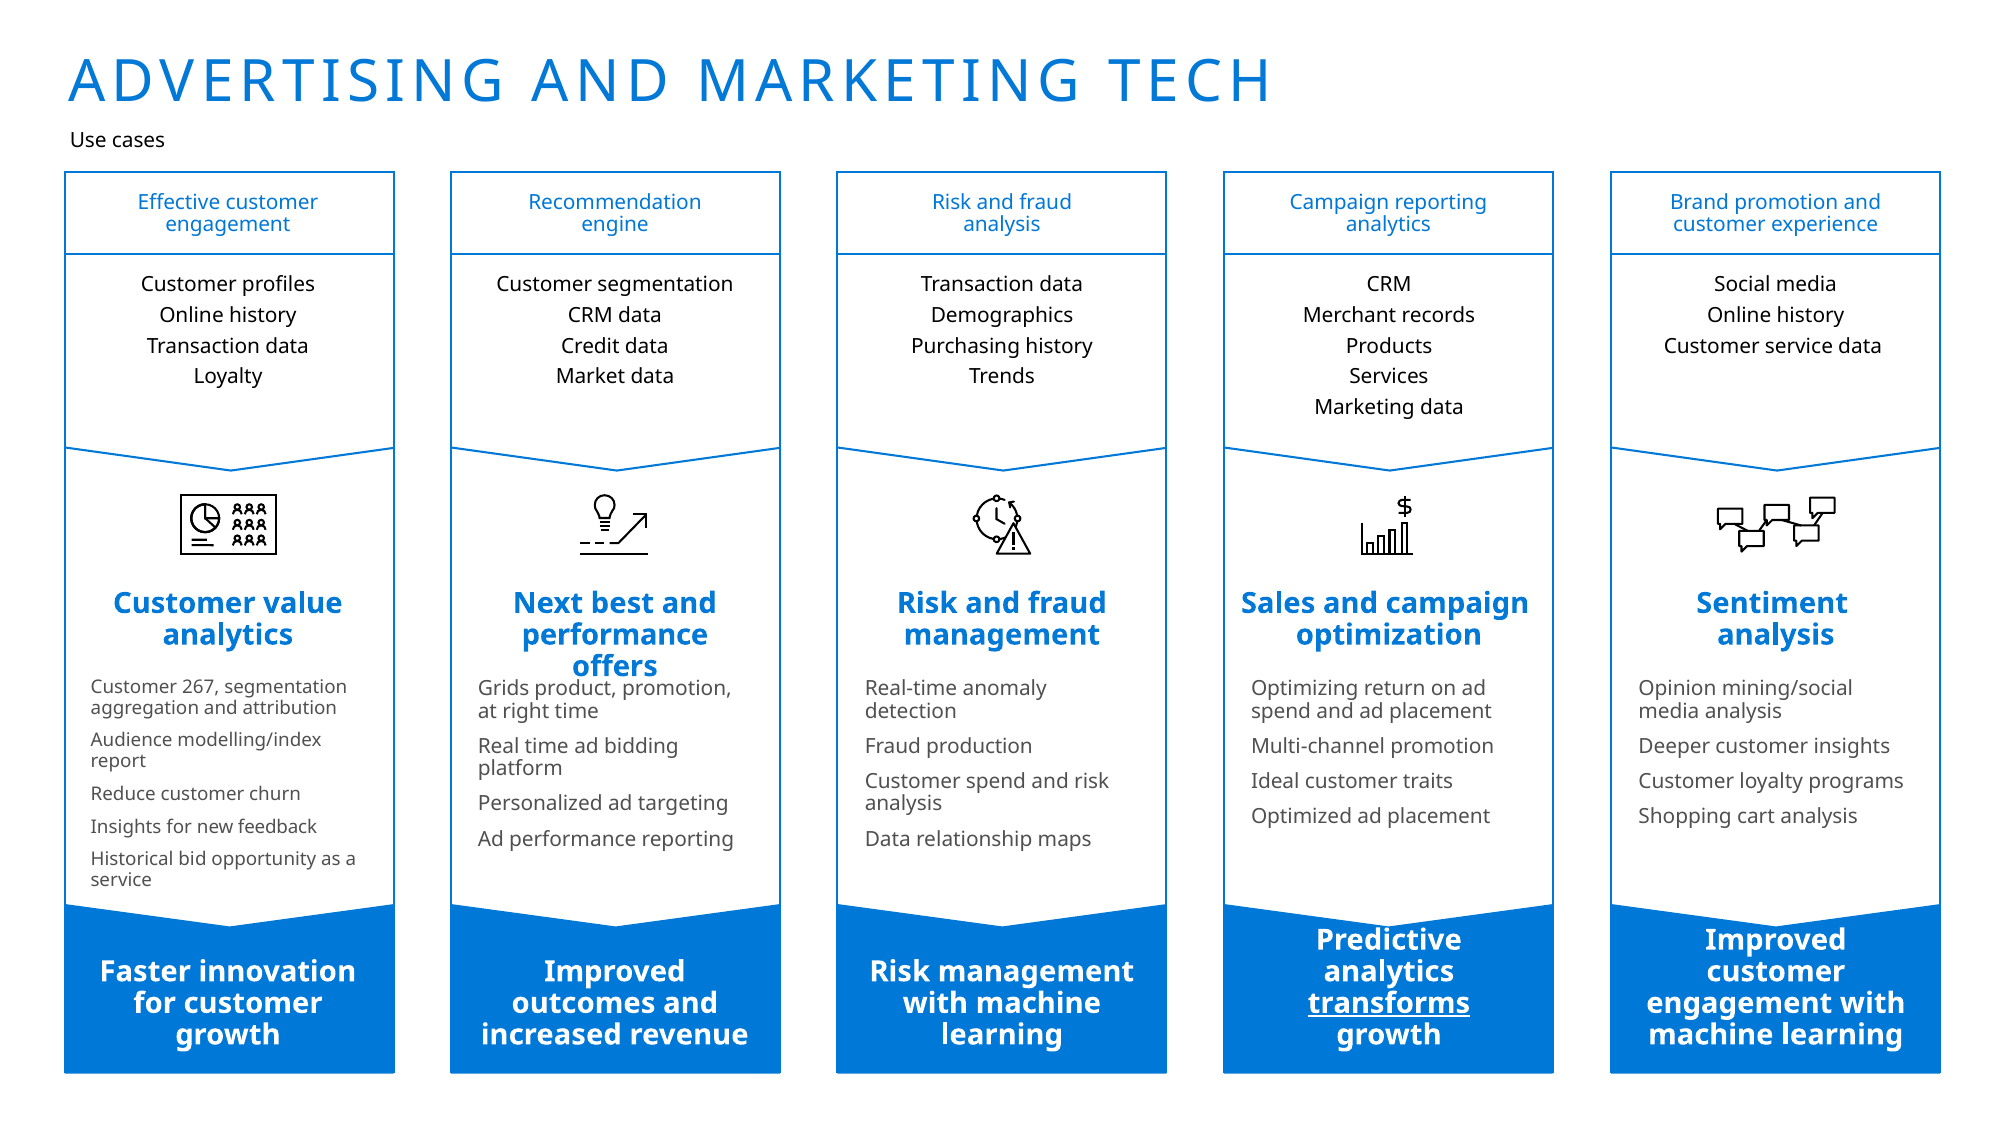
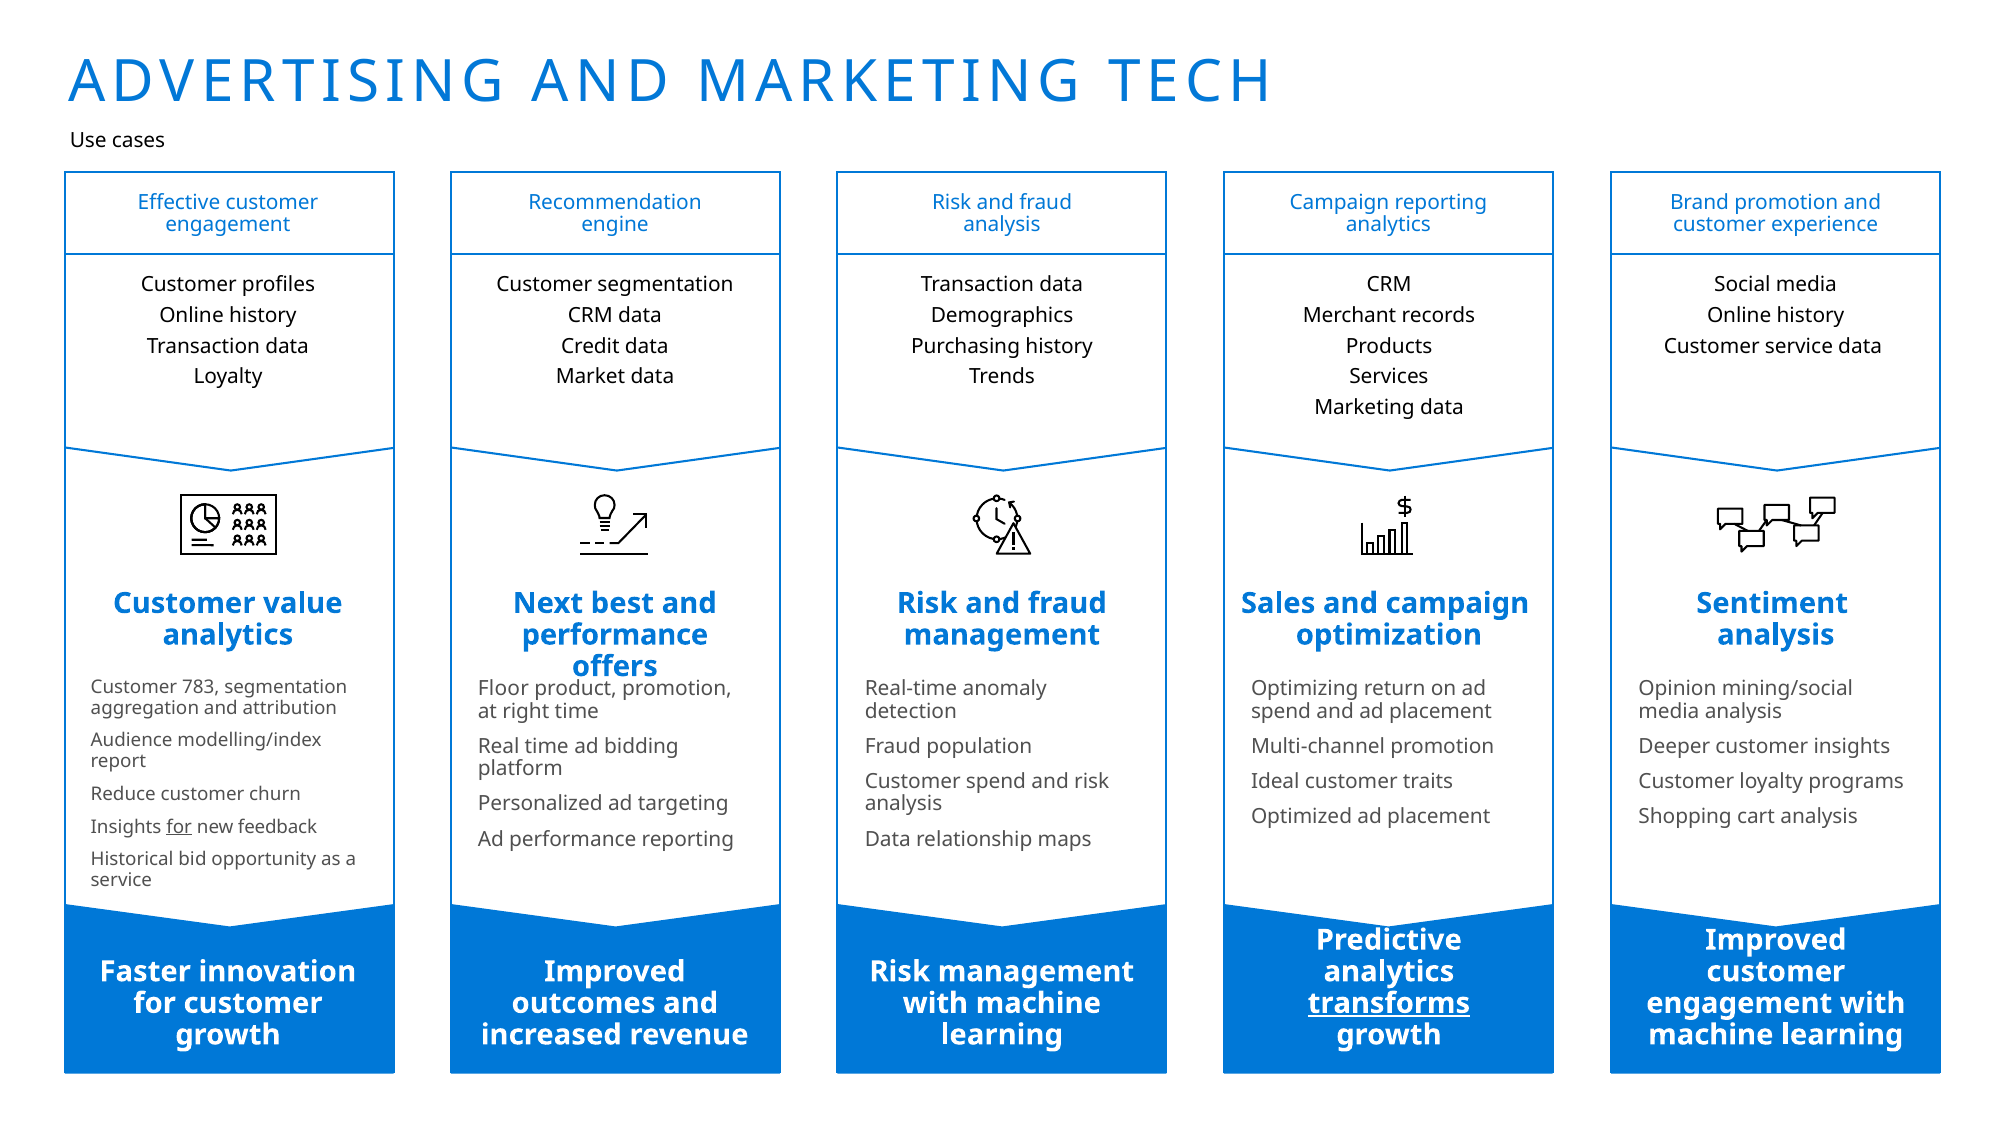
267: 267 -> 783 (201, 688)
Grids: Grids -> Floor (503, 689)
production: production -> population (979, 746)
for underline: none -> present (179, 827)
